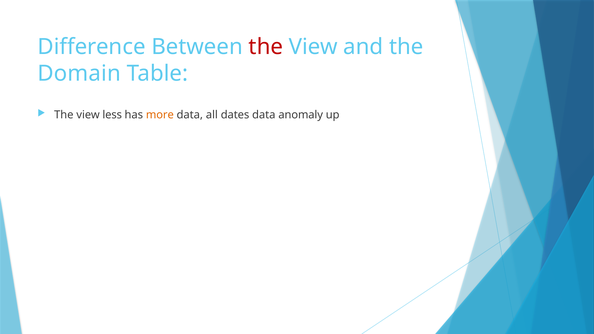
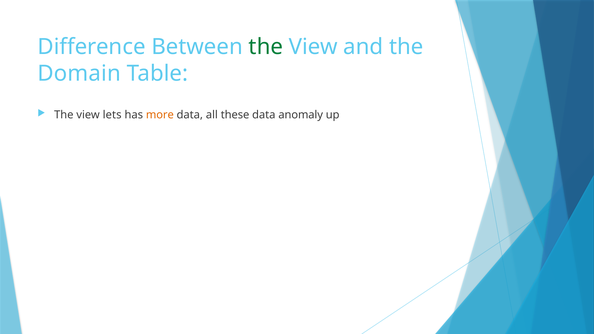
the colour: red -> green (266, 47)
less: less -> lets (112, 115)
dates: dates -> these (235, 115)
